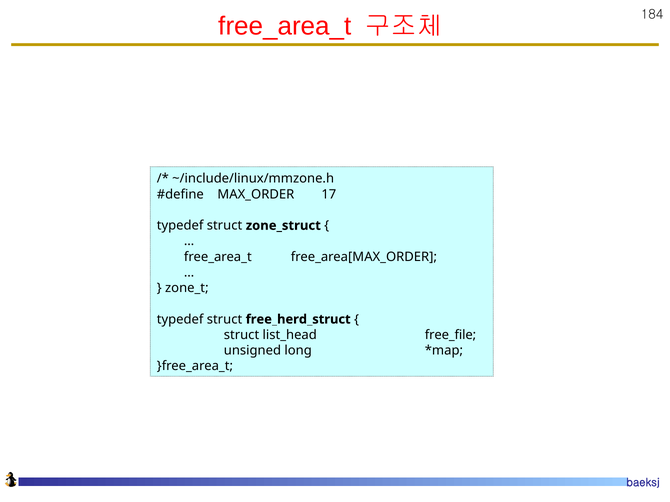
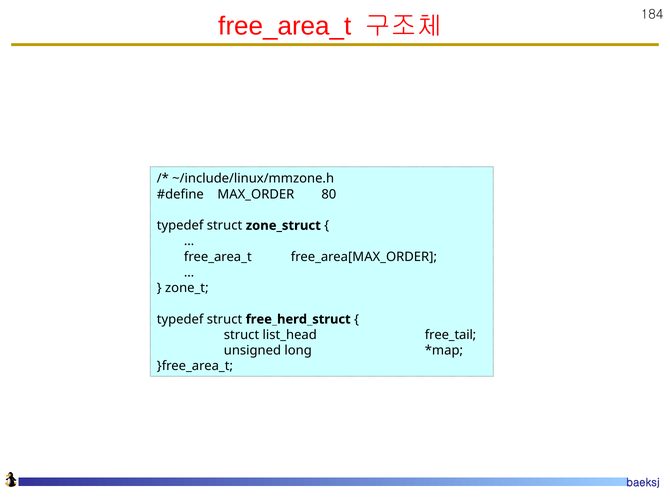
17: 17 -> 80 (329, 194)
free_file: free_file -> free_tail (451, 335)
